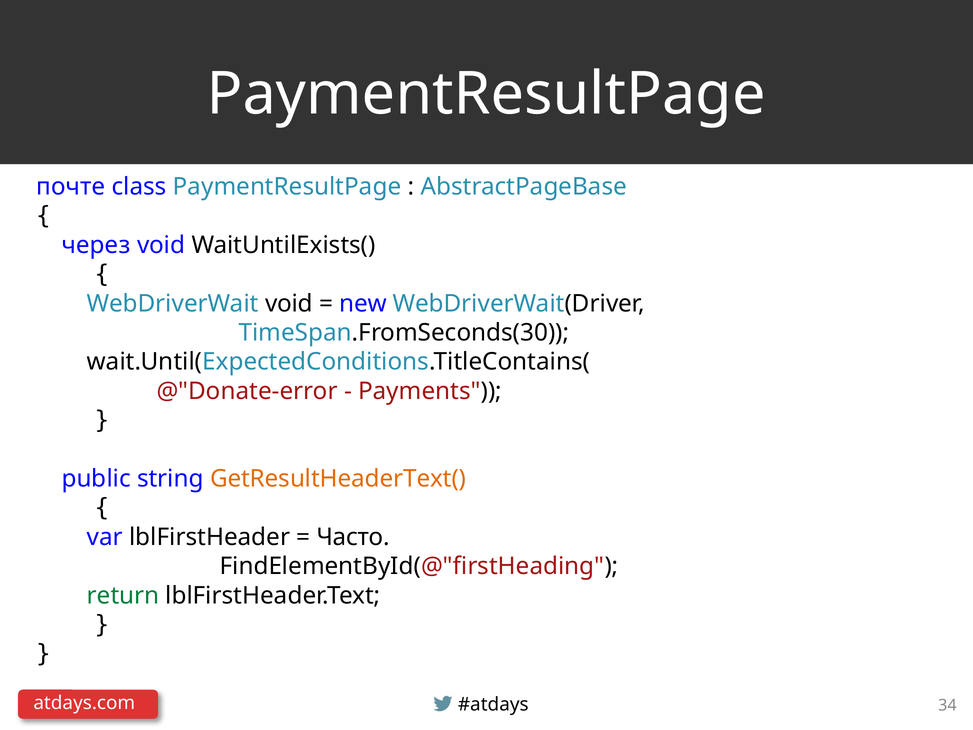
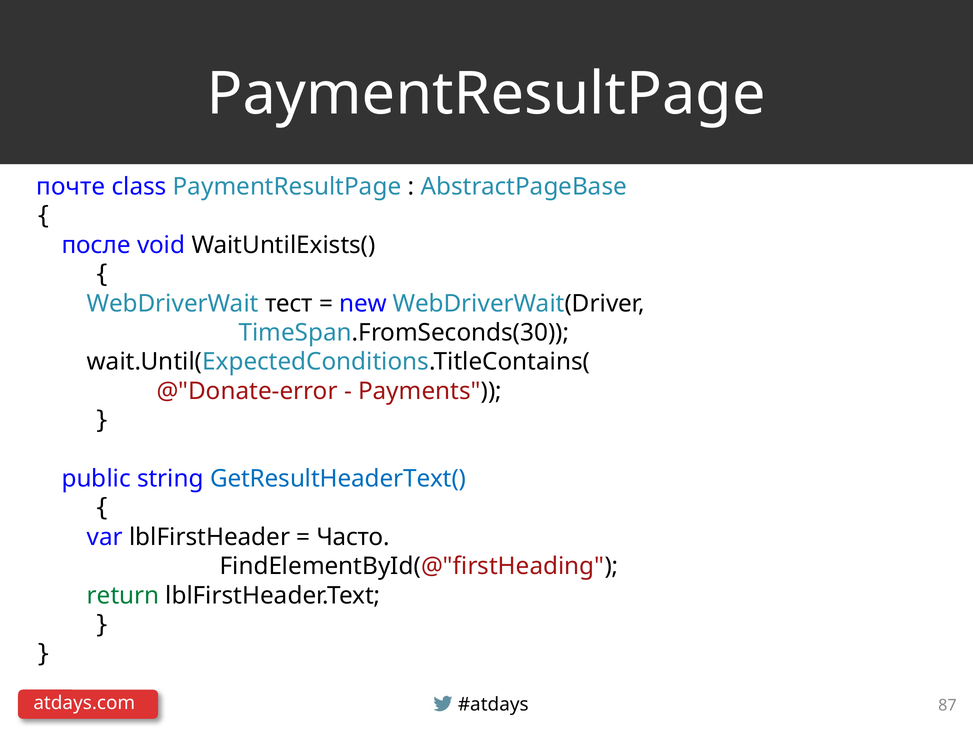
через: через -> после (96, 245)
WebDriverWait void: void -> тест (289, 303)
GetResultHeaderText( colour: orange -> blue (338, 479)
34: 34 -> 87 (947, 705)
